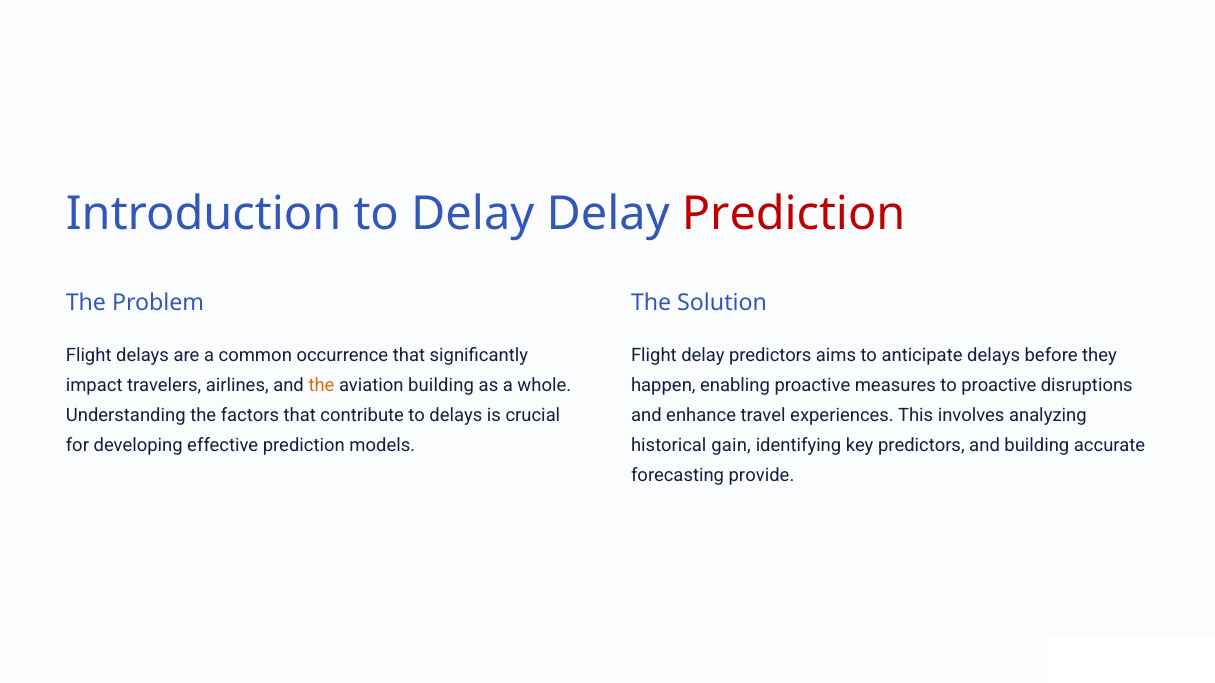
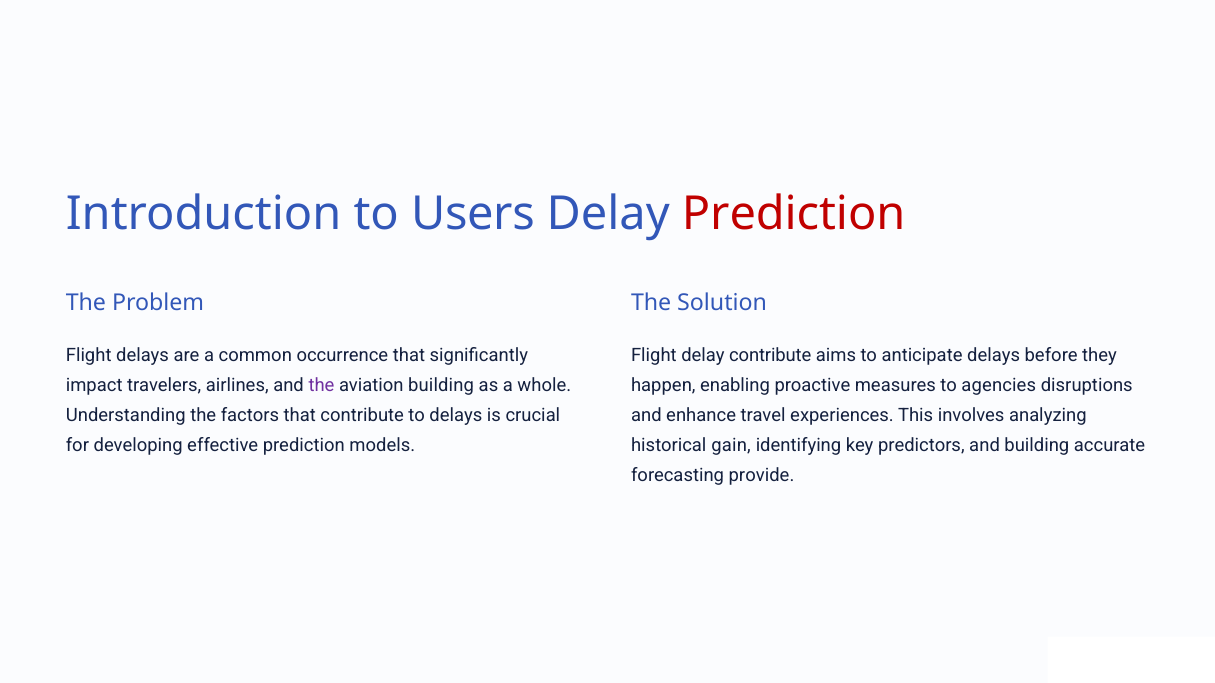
to Delay: Delay -> Users (473, 214)
delay predictors: predictors -> contribute (770, 355)
the colour: orange -> purple (321, 385)
to proactive: proactive -> agencies (999, 385)
